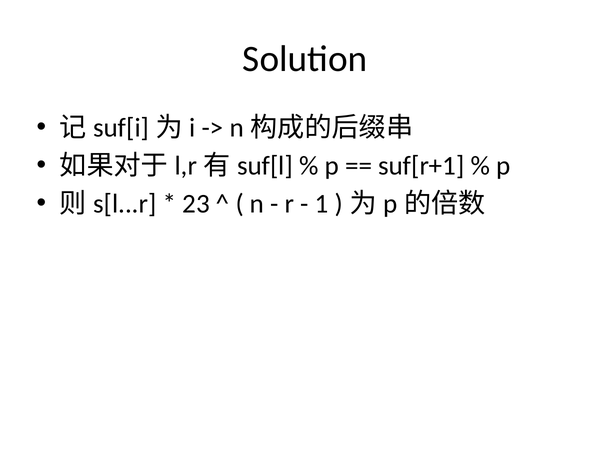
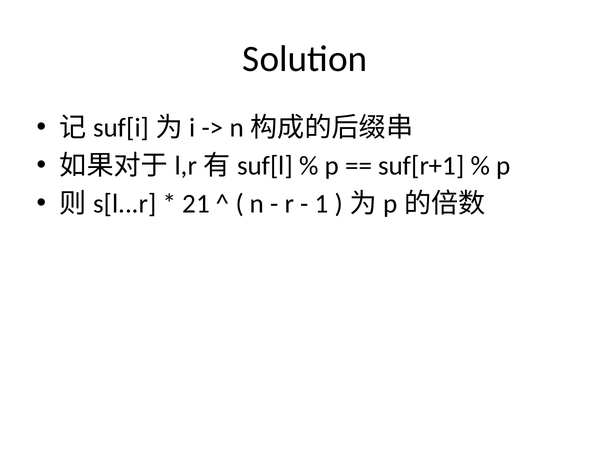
23: 23 -> 21 (196, 204)
